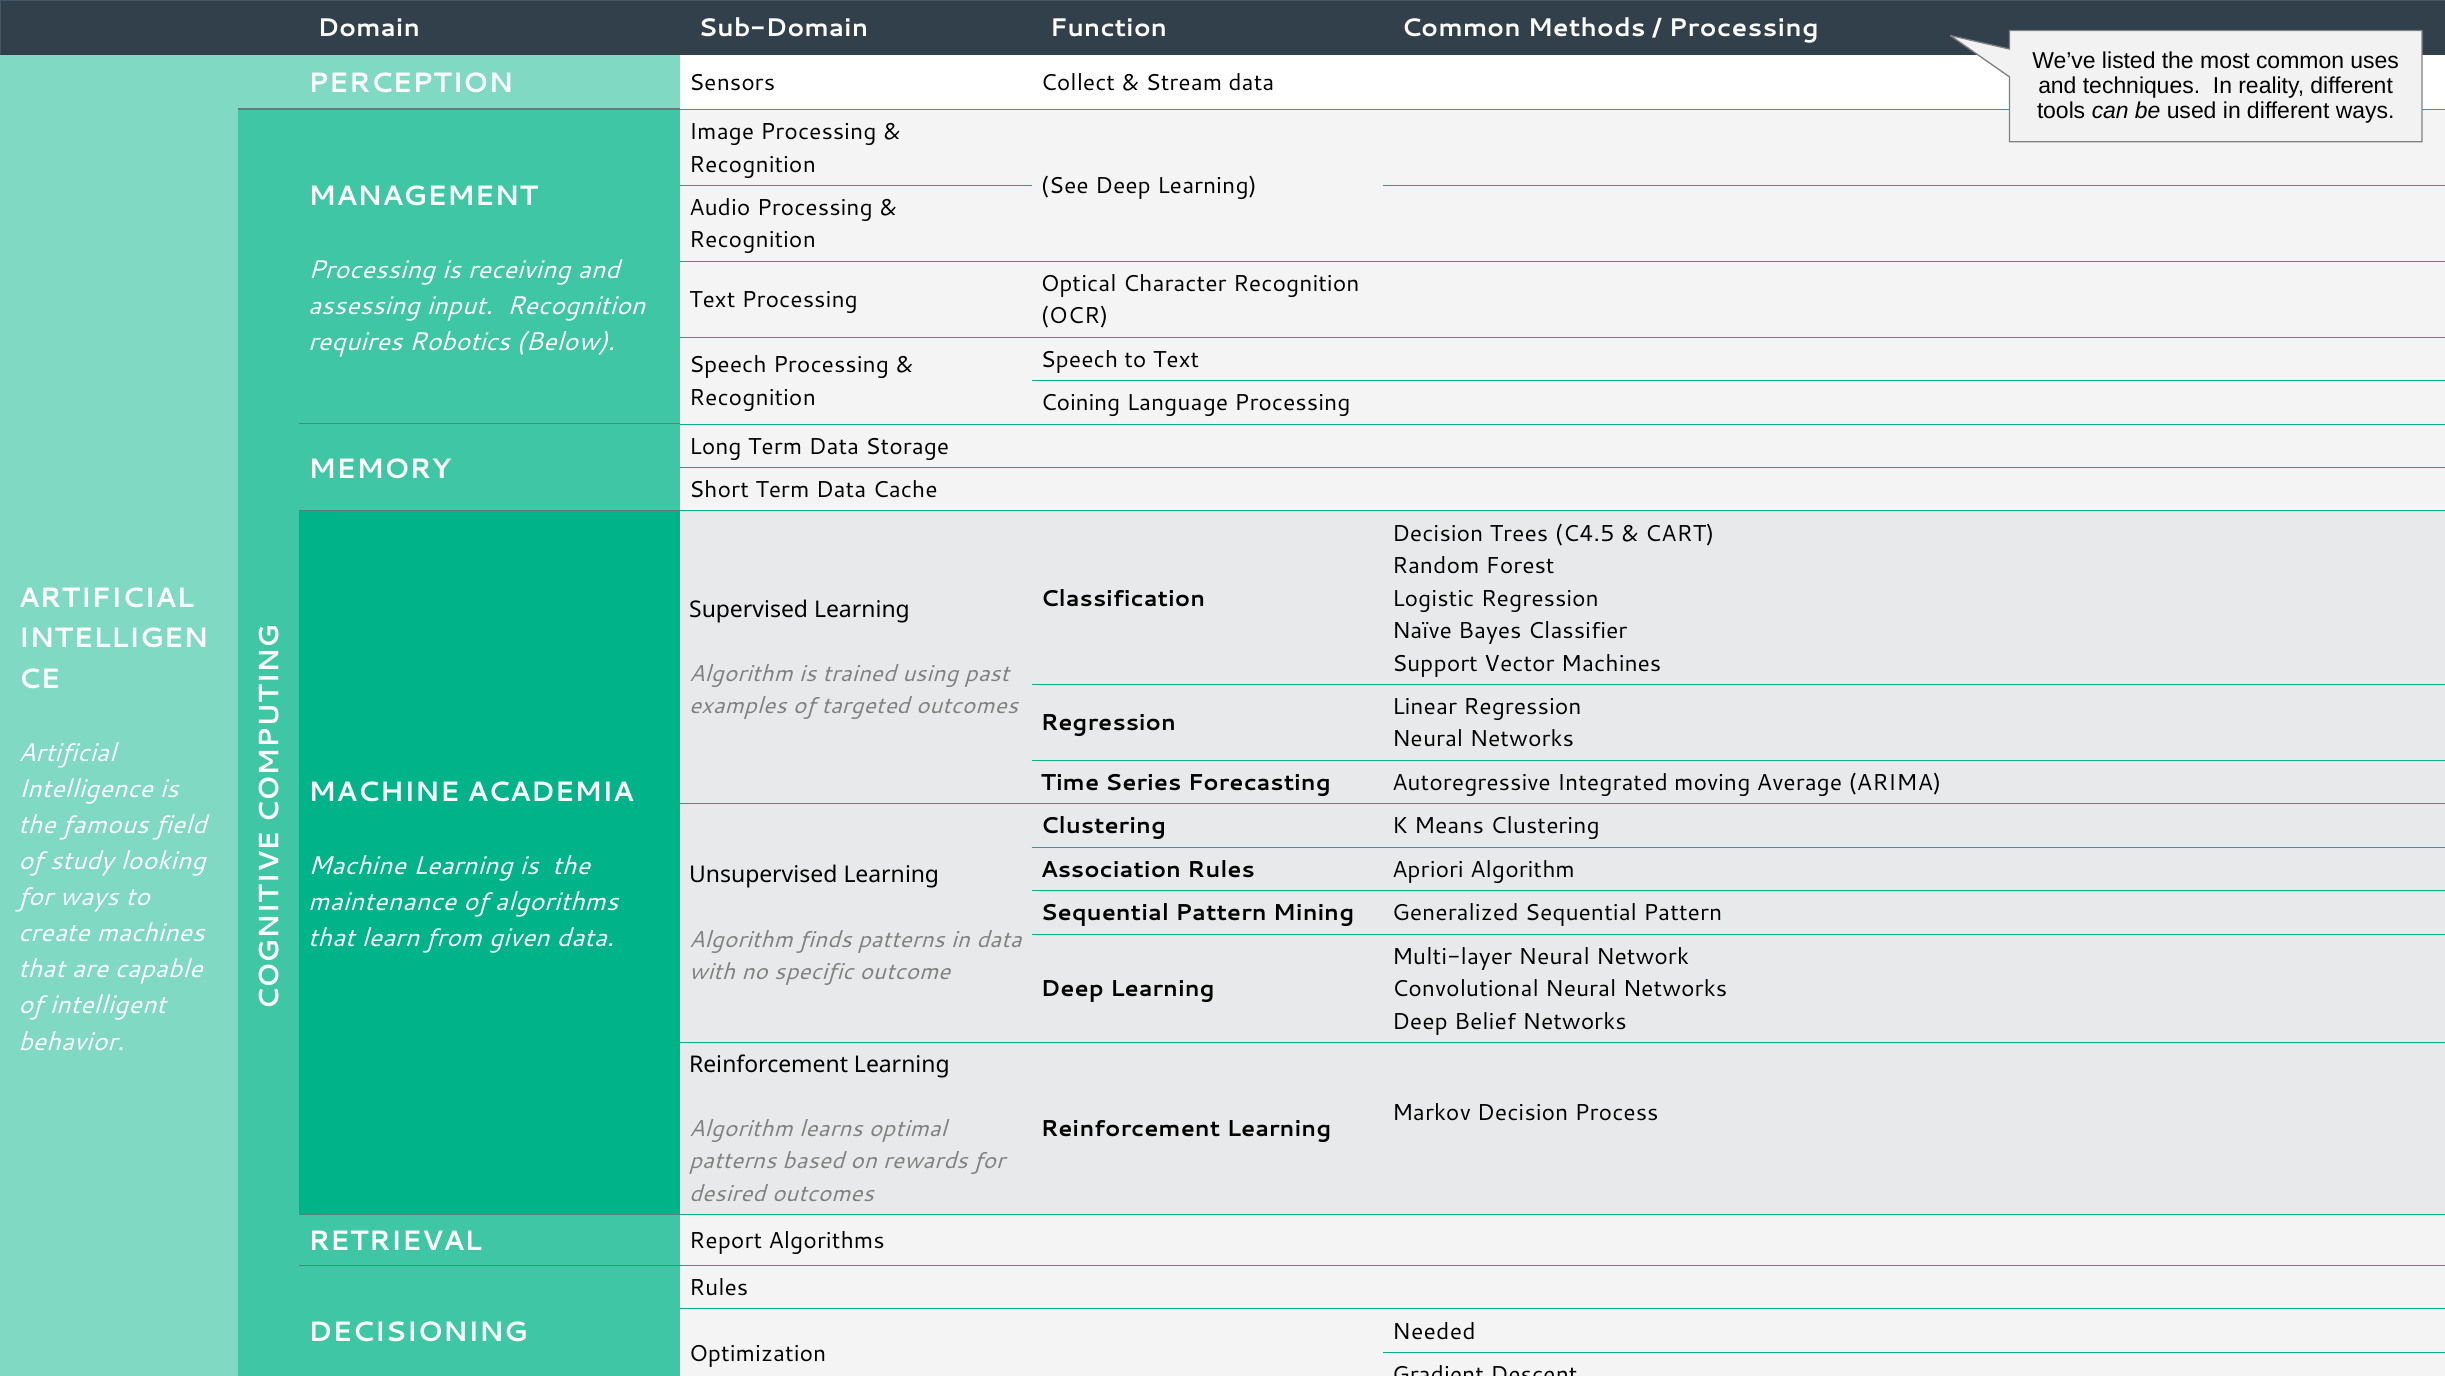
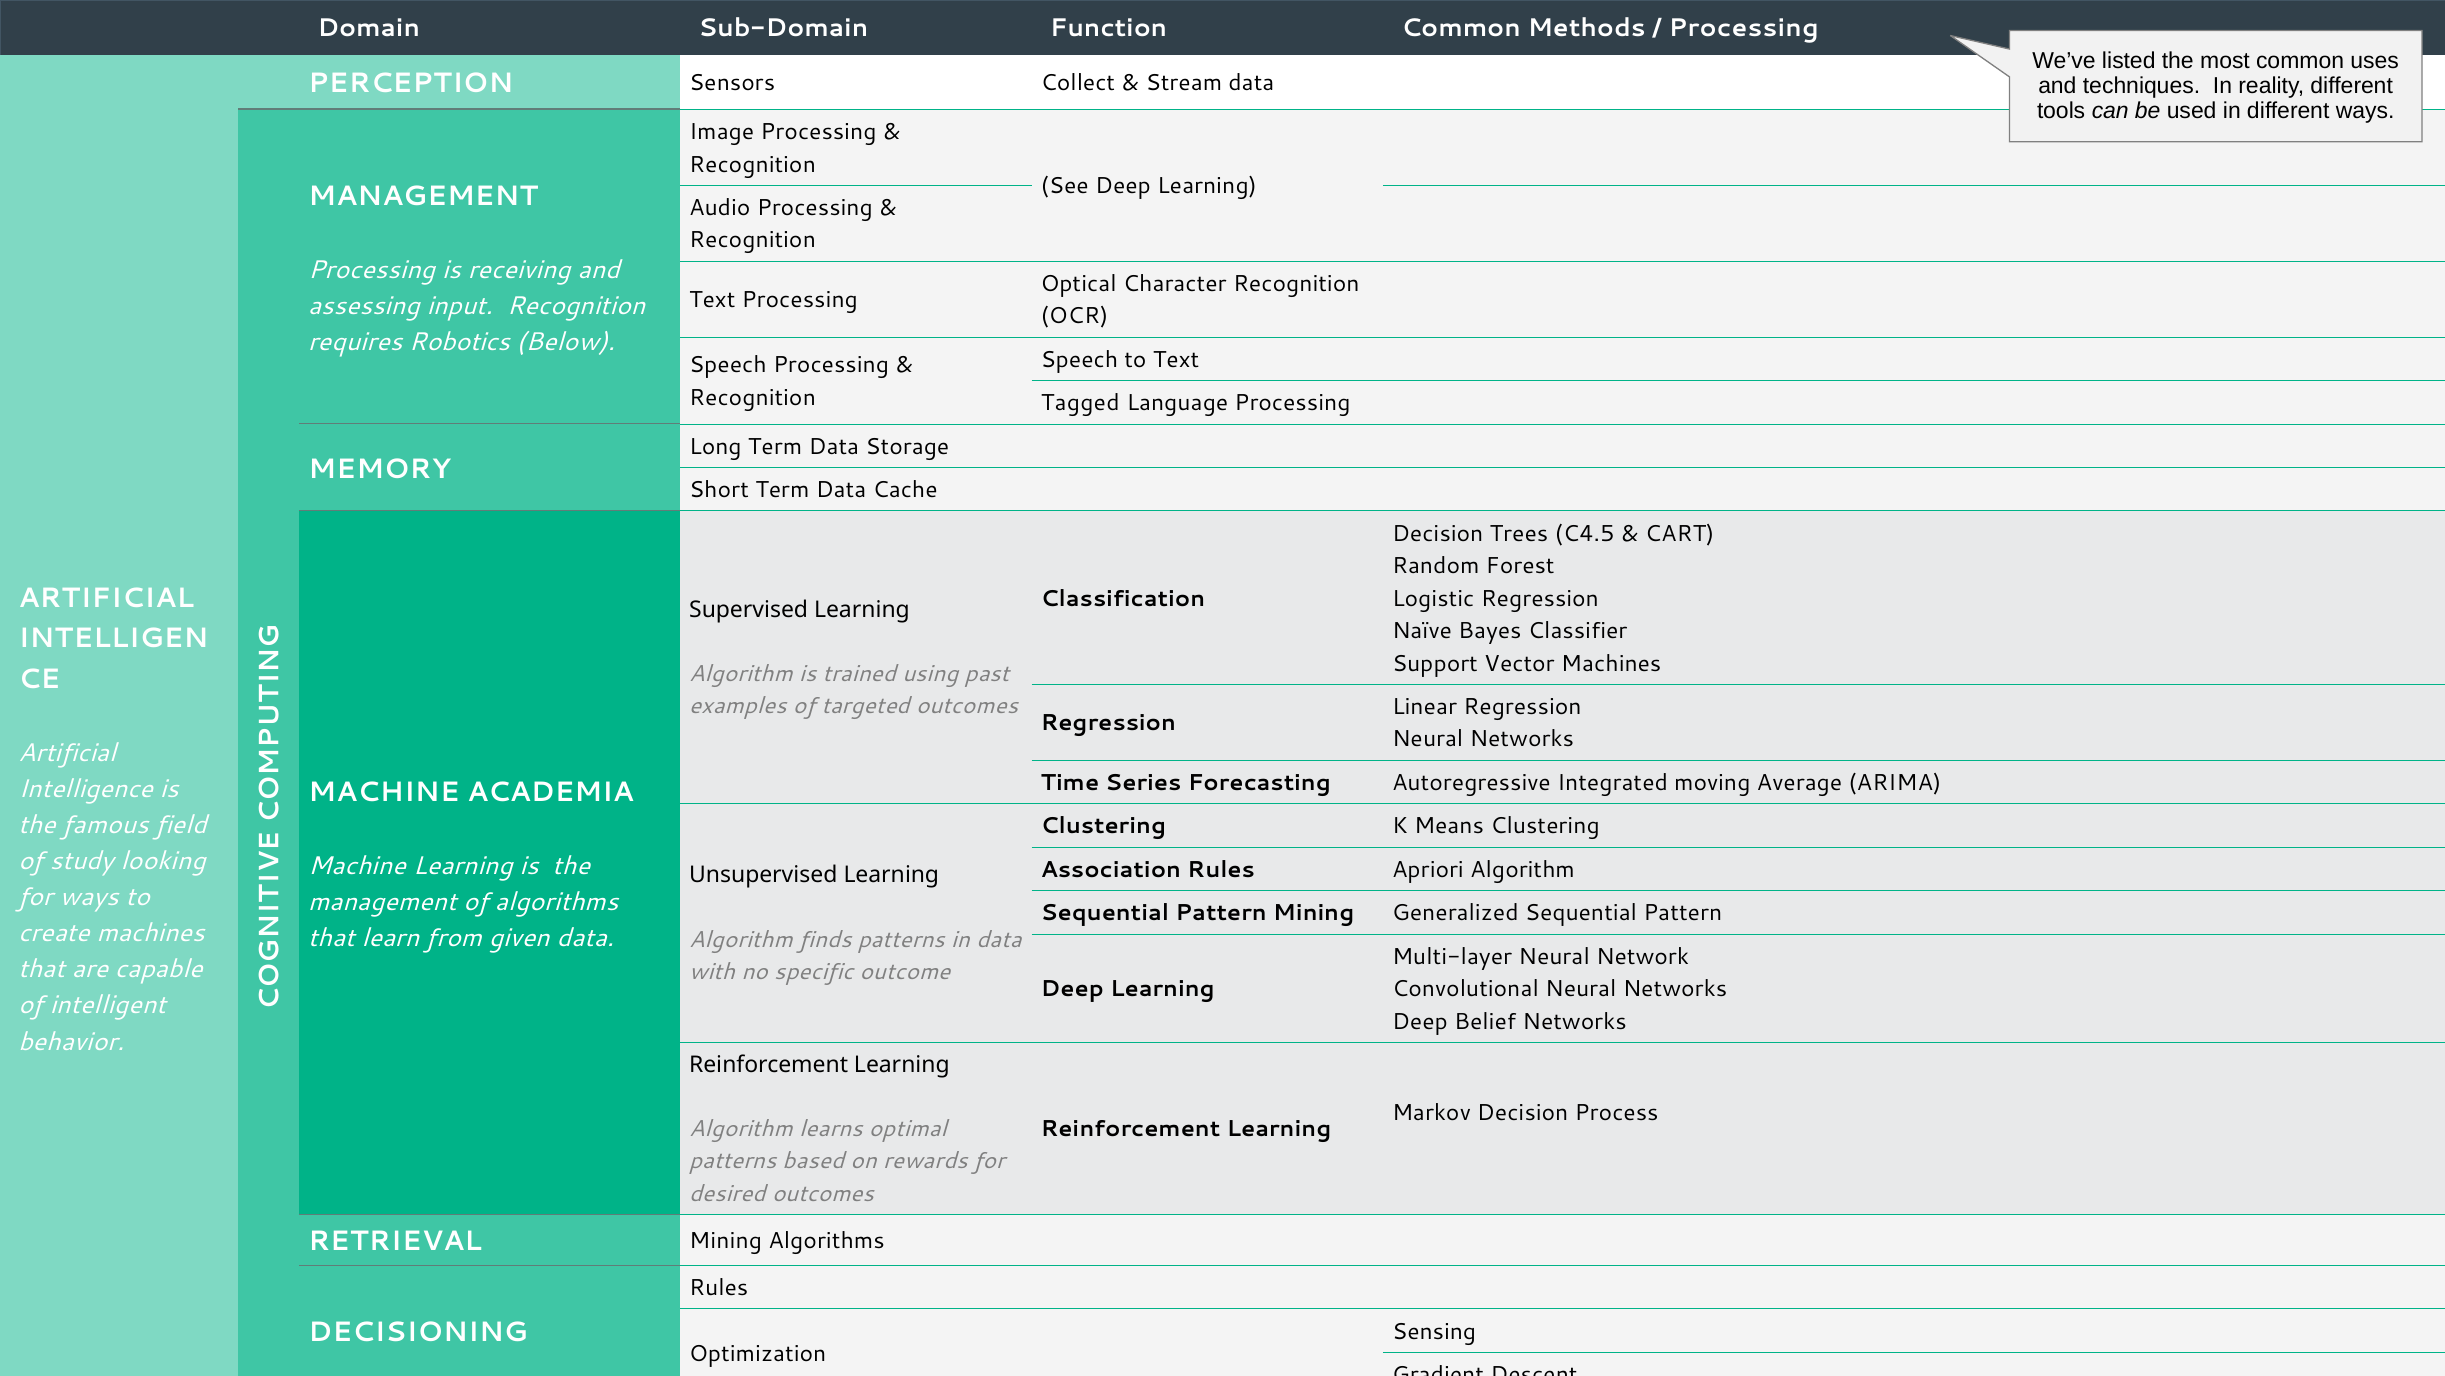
Coining: Coining -> Tagged (1080, 403)
maintenance: maintenance -> management (382, 901)
RETRIEVAL Report: Report -> Mining (726, 1240)
Needed: Needed -> Sensing (1434, 1331)
